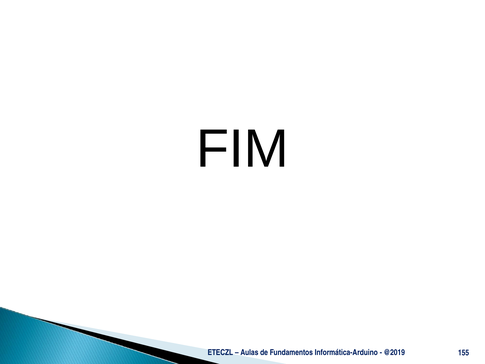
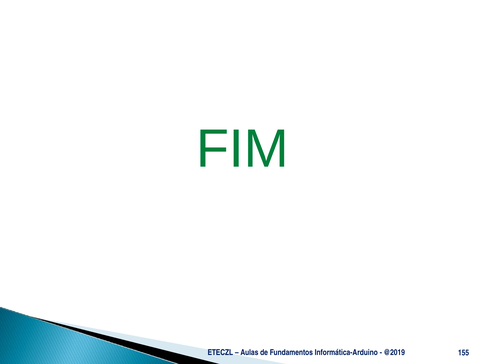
FIM colour: black -> green (242, 149)
